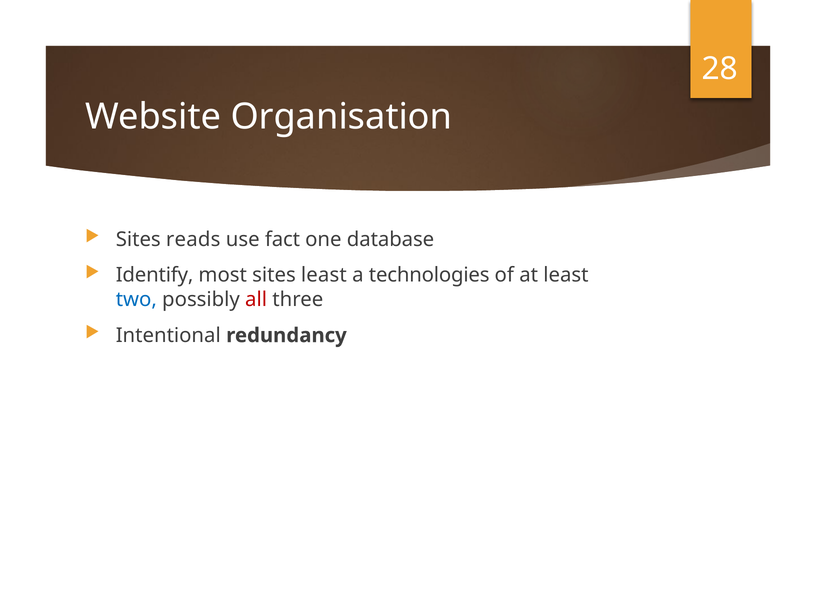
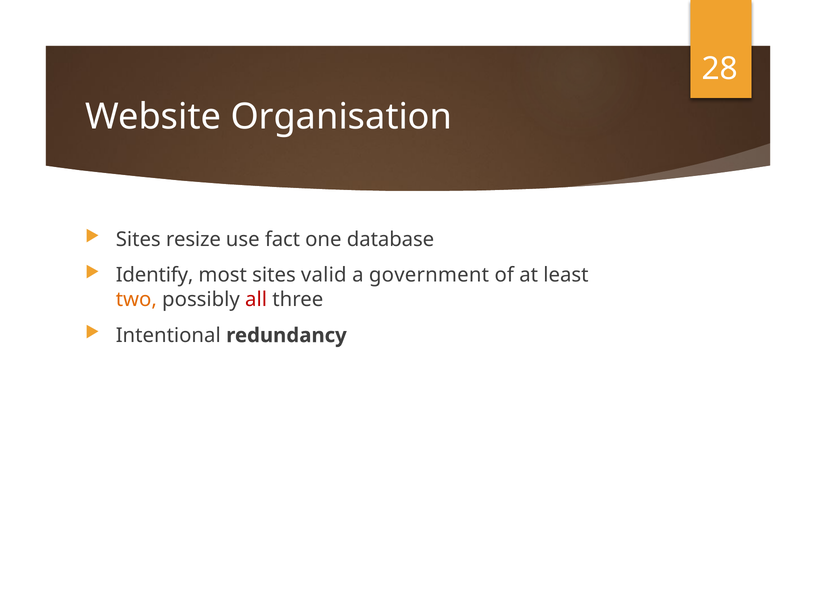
reads: reads -> resize (193, 240)
sites least: least -> valid (324, 275)
technologies: technologies -> government (429, 275)
two colour: blue -> orange (136, 300)
